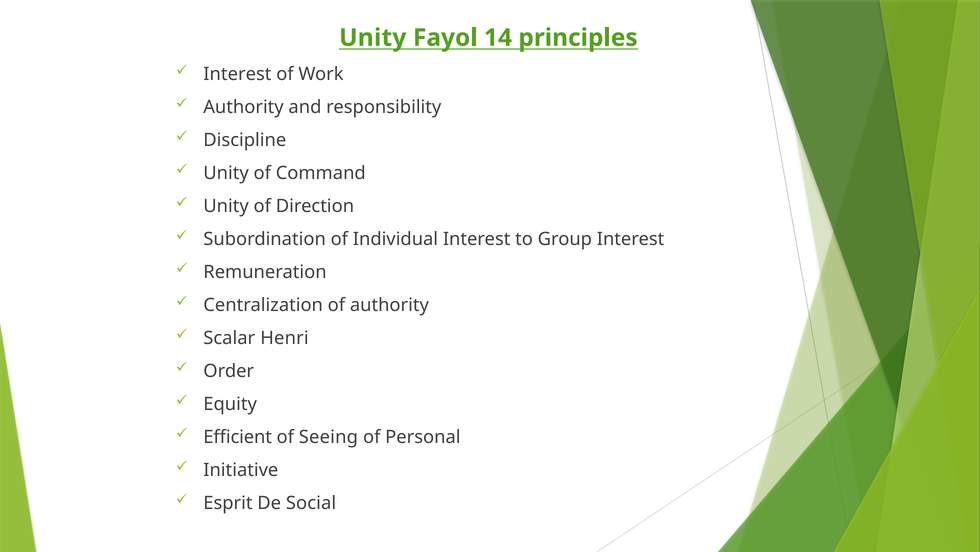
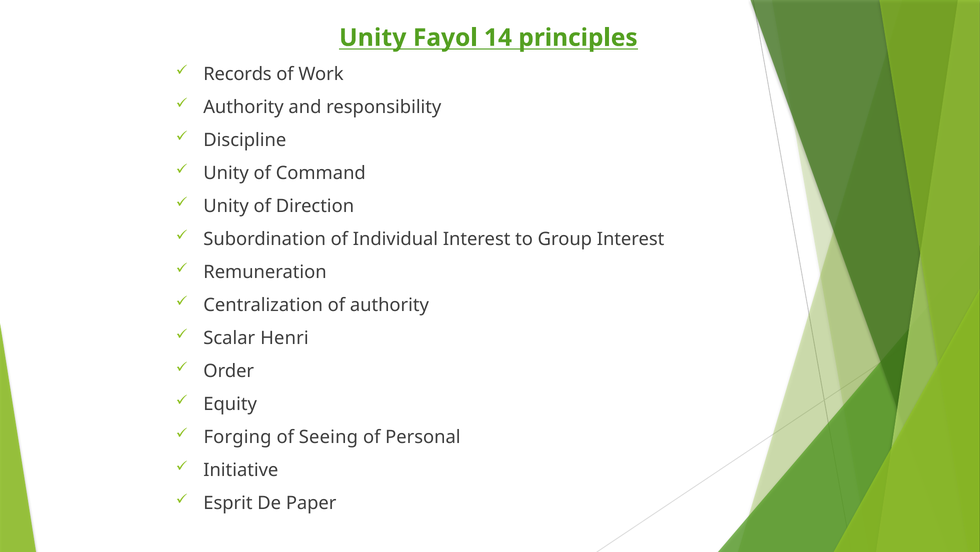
Interest: Interest -> Records (238, 74)
Efficient: Efficient -> Forging (238, 436)
Social: Social -> Paper (311, 502)
